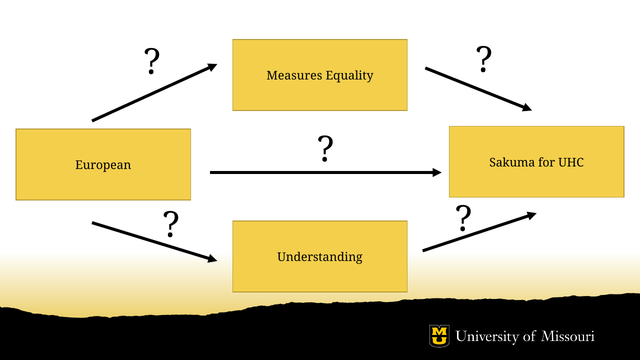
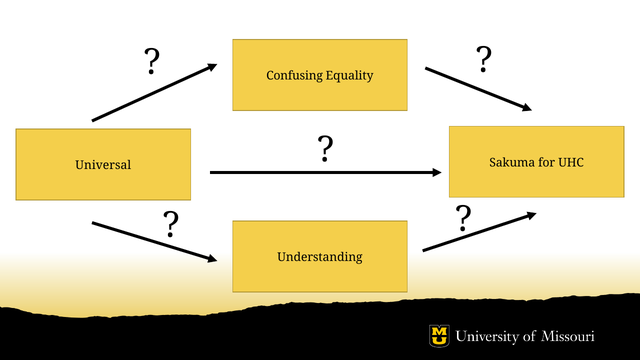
Measures: Measures -> Confusing (295, 76)
European: European -> Universal (103, 165)
